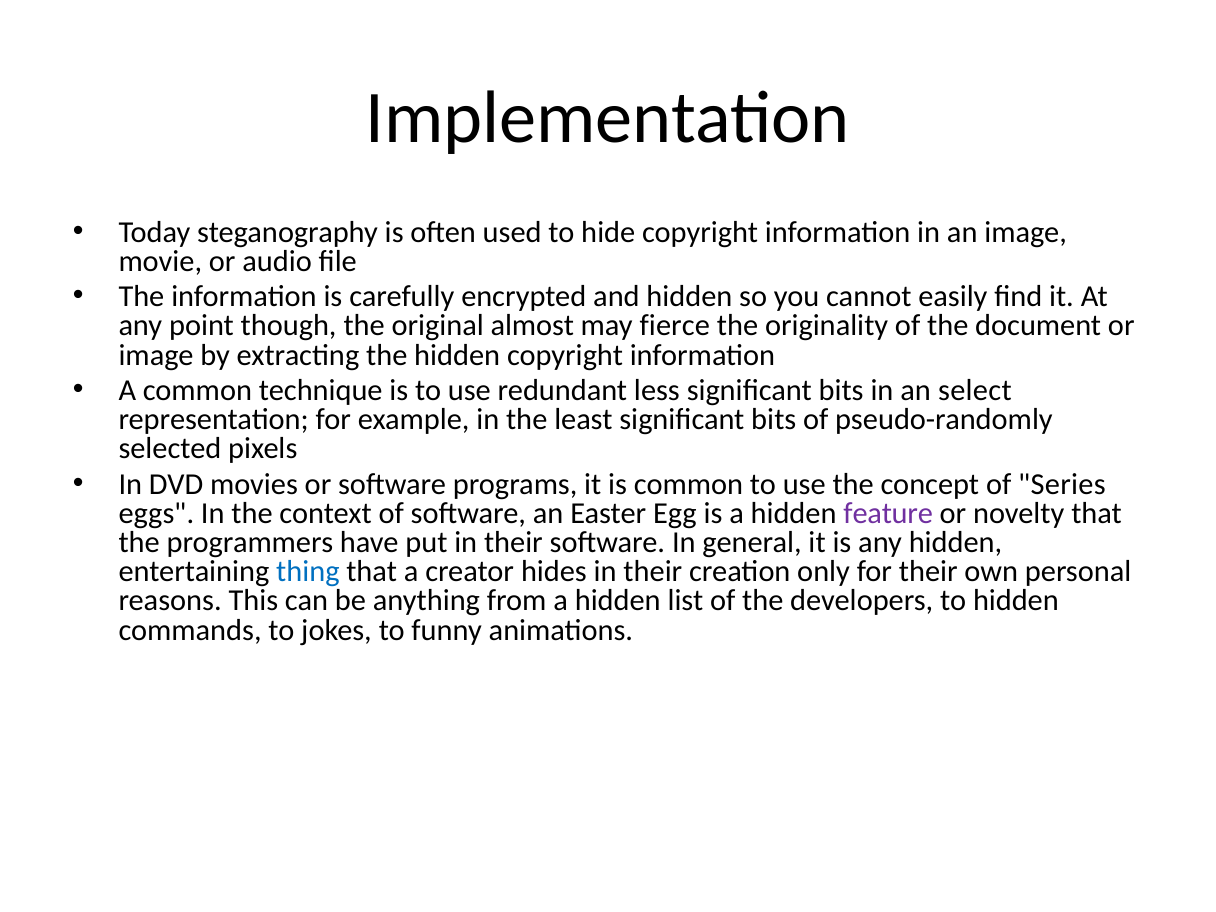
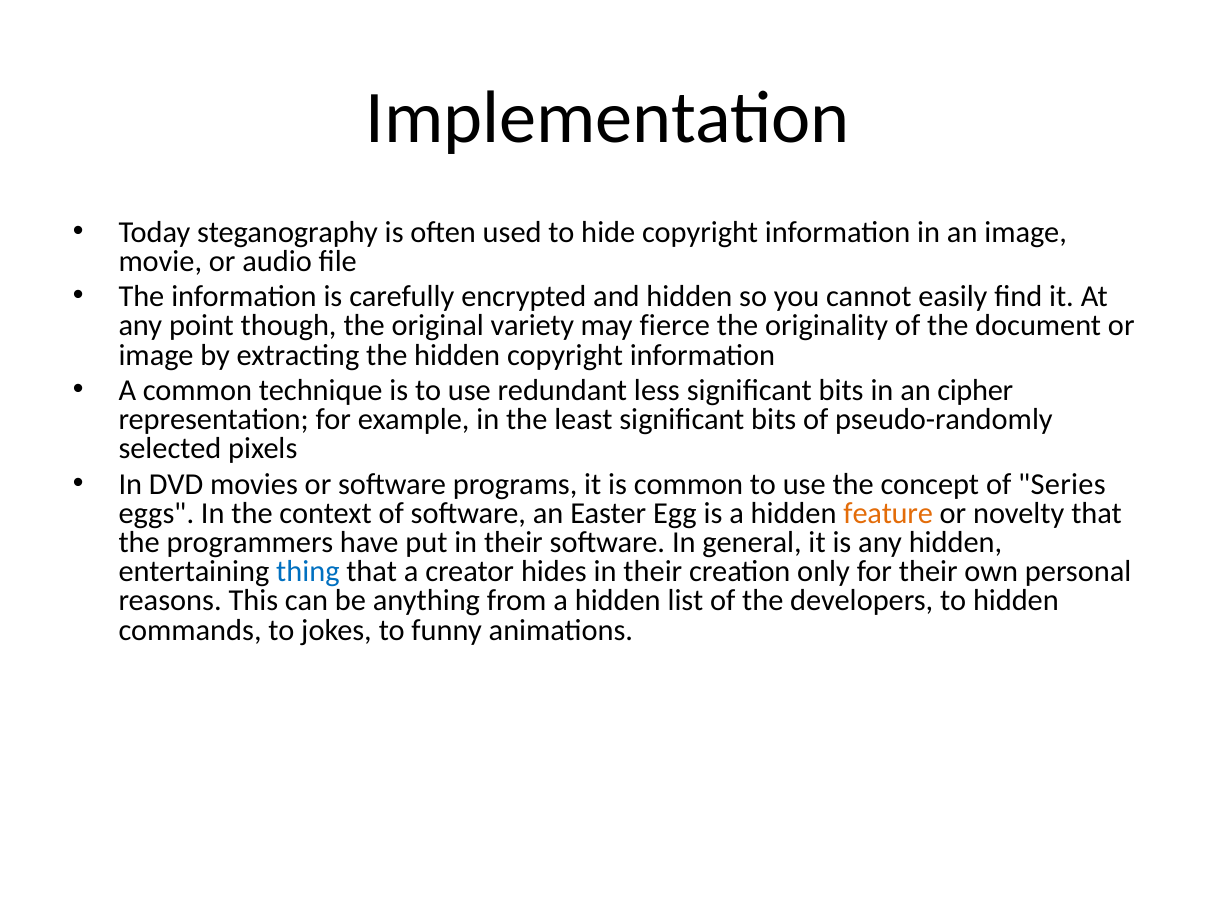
almost: almost -> variety (532, 326)
select: select -> cipher (975, 390)
feature colour: purple -> orange (888, 513)
